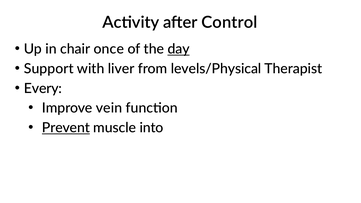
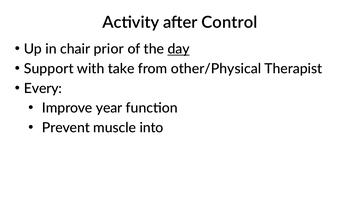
once: once -> prior (109, 49)
liver: liver -> take (121, 69)
levels/Physical: levels/Physical -> other/Physical (216, 69)
vein: vein -> year (109, 108)
Prevent underline: present -> none (66, 128)
